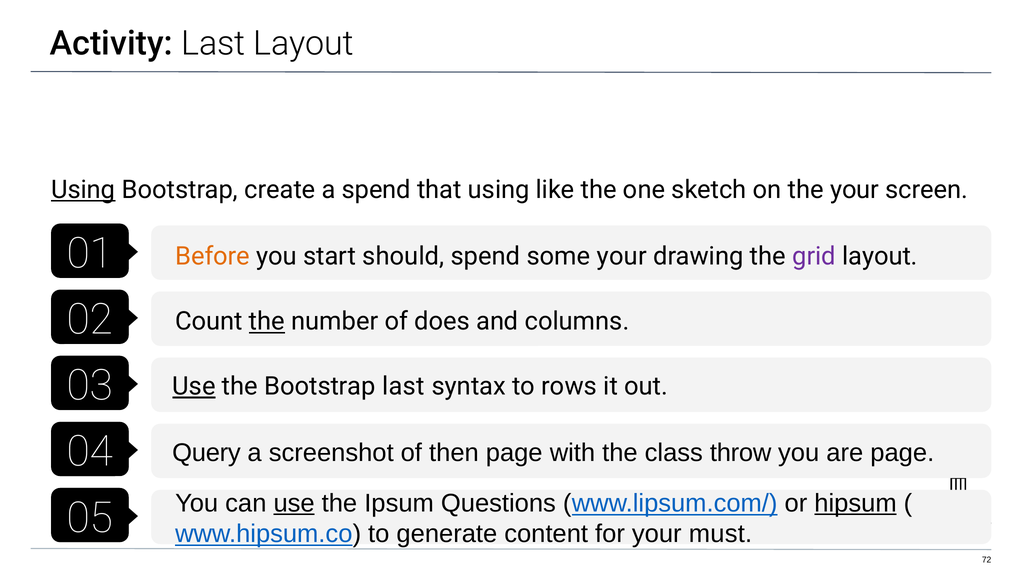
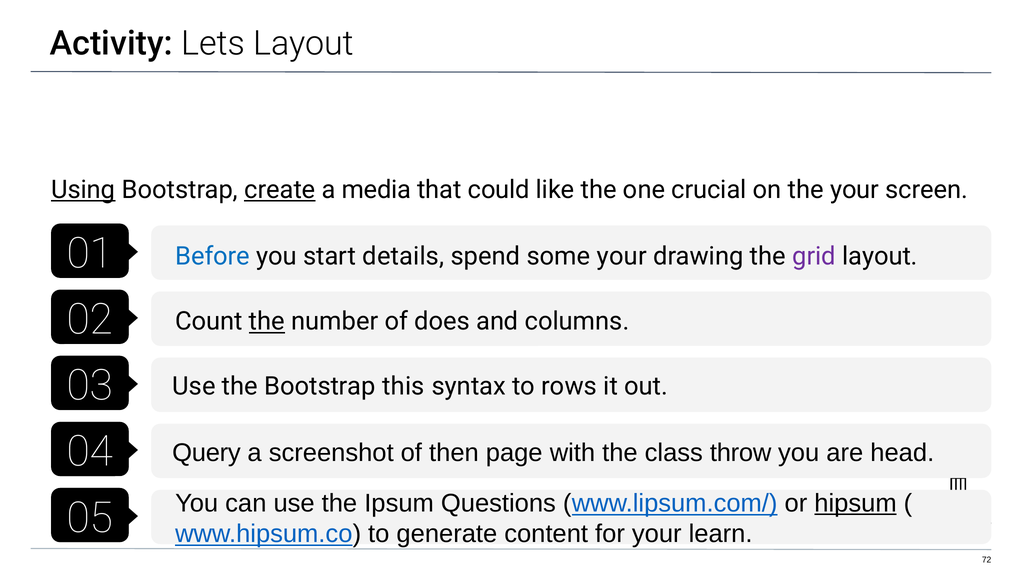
Activity Last: Last -> Lets (213, 43)
create underline: none -> present (280, 190)
a spend: spend -> media (376, 190)
that using: using -> could (499, 190)
sketch: sketch -> crucial (709, 190)
Before colour: orange -> blue (213, 256)
should: should -> details (403, 256)
Use underline: present -> none (194, 386)
Bootstrap last: last -> this (403, 386)
are page: page -> head (902, 453)
use underline: present -> none (294, 503)
must: must -> learn (721, 534)
